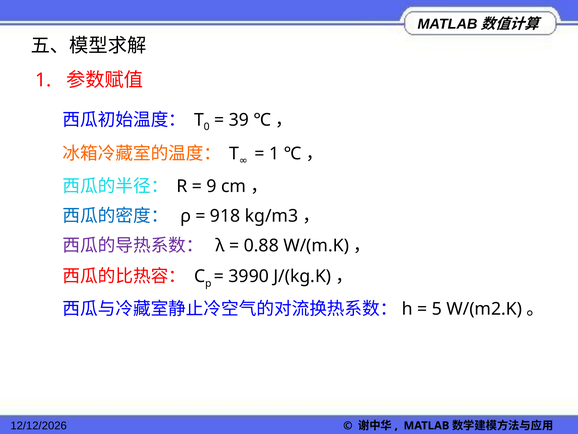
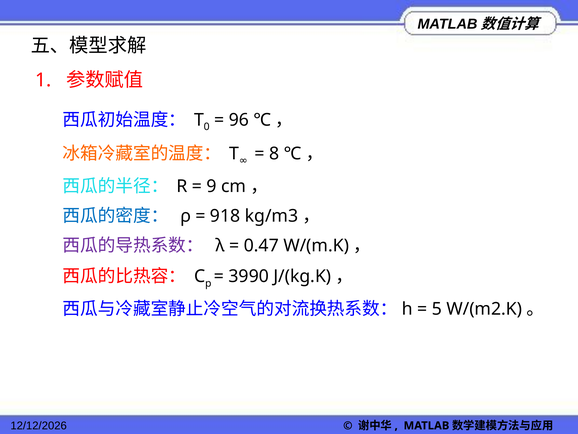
39: 39 -> 96 (239, 120)
1: 1 -> 8 (274, 153)
0.88: 0.88 -> 0.47 (261, 245)
